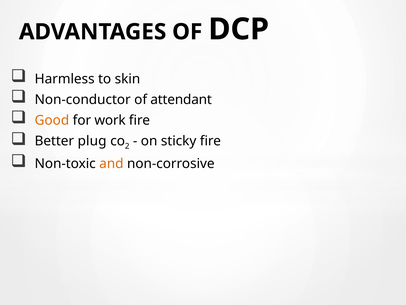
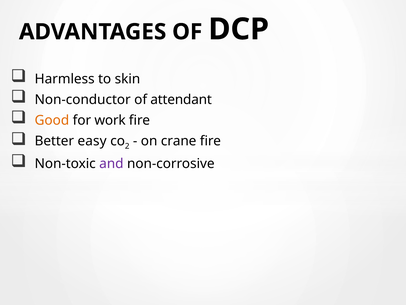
plug: plug -> easy (92, 141)
sticky: sticky -> crane (179, 141)
and colour: orange -> purple (111, 164)
